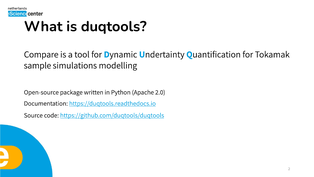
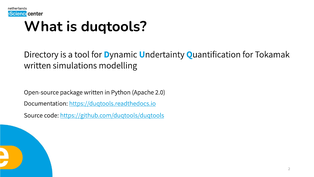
Compare: Compare -> Directory (41, 54)
sample: sample -> written (37, 65)
